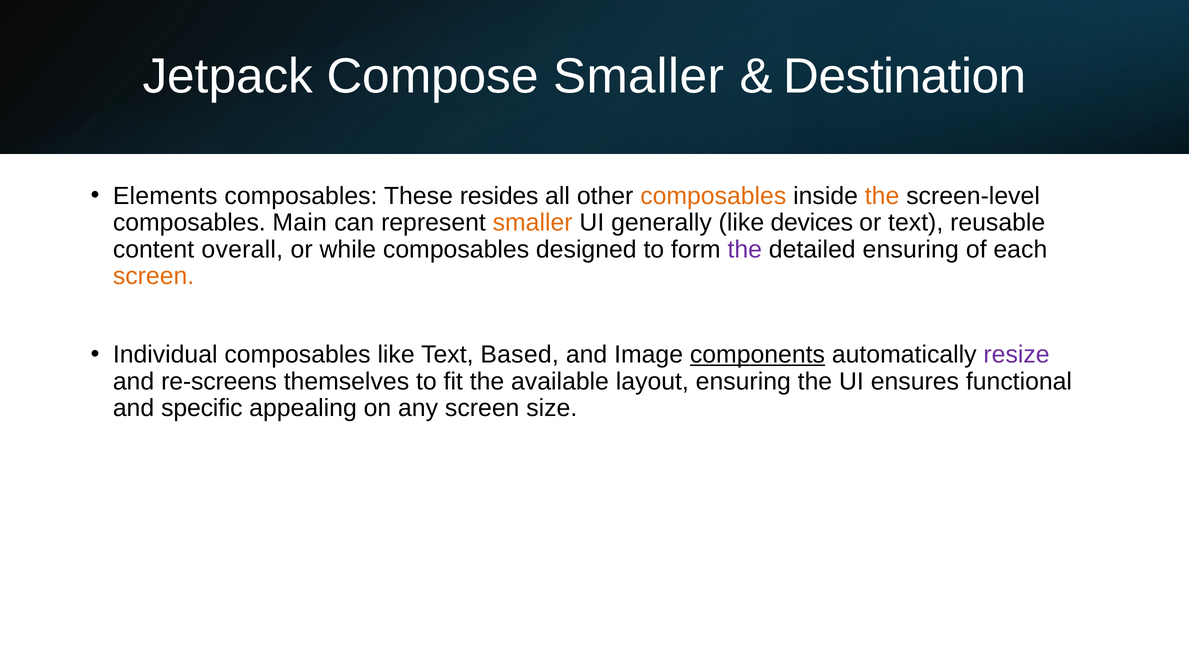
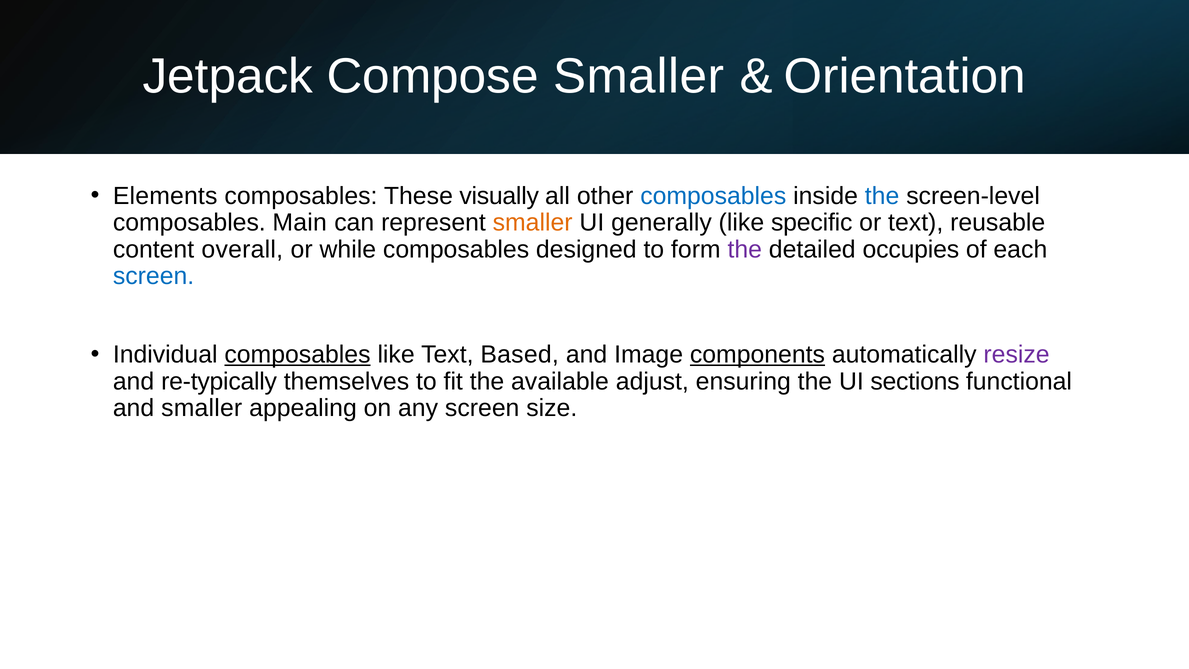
Destination: Destination -> Orientation (905, 76)
resides: resides -> visually (499, 196)
composables colour: orange -> blue (713, 196)
the colour: orange -> blue (882, 196)
devices: devices -> specific (812, 223)
detailed ensuring: ensuring -> occupies (911, 249)
screen colour: orange -> blue (154, 276)
composables underline: none -> present (297, 354)
re-screens: re-screens -> re-typically (219, 381)
layout: layout -> adjust (652, 381)
ensures: ensures -> sections (915, 381)
and specific: specific -> smaller (202, 408)
